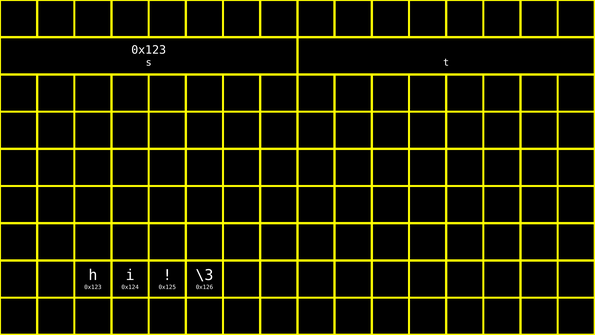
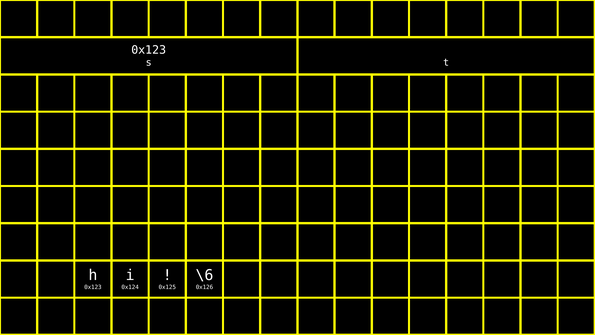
\3: \3 -> \6 (205, 275)
